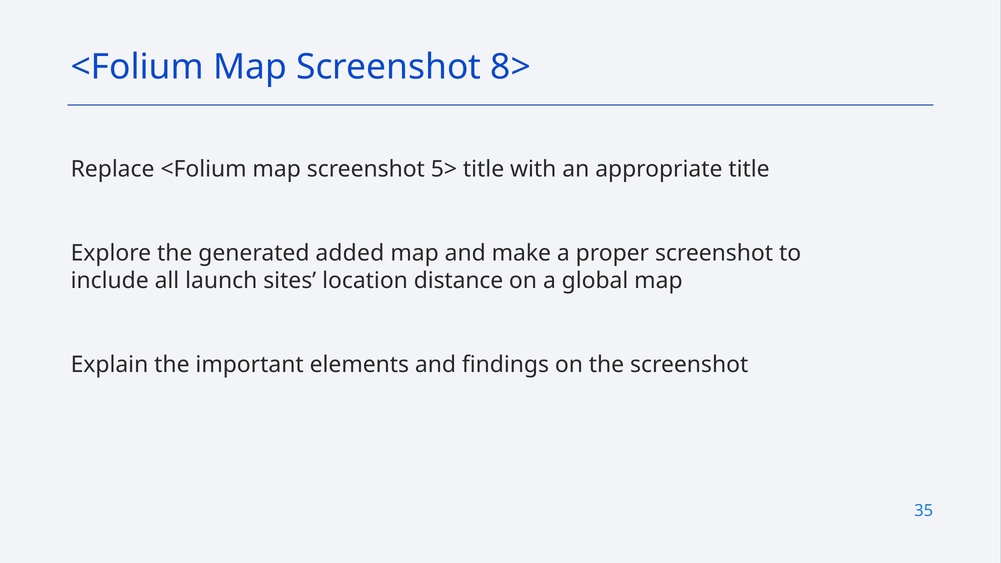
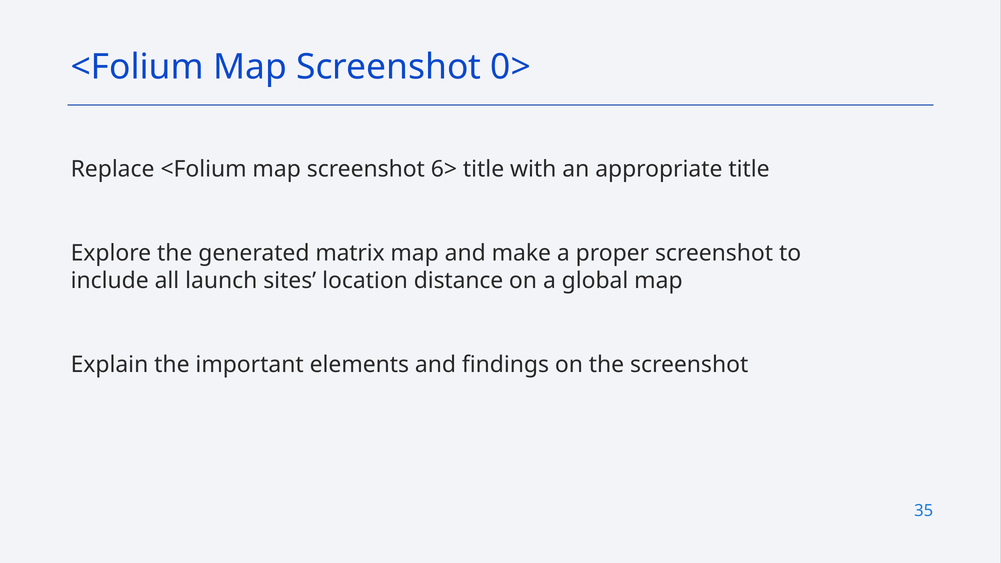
8>: 8> -> 0> (511, 67)
5>: 5> -> 6> (444, 169)
added: added -> matrix (350, 253)
